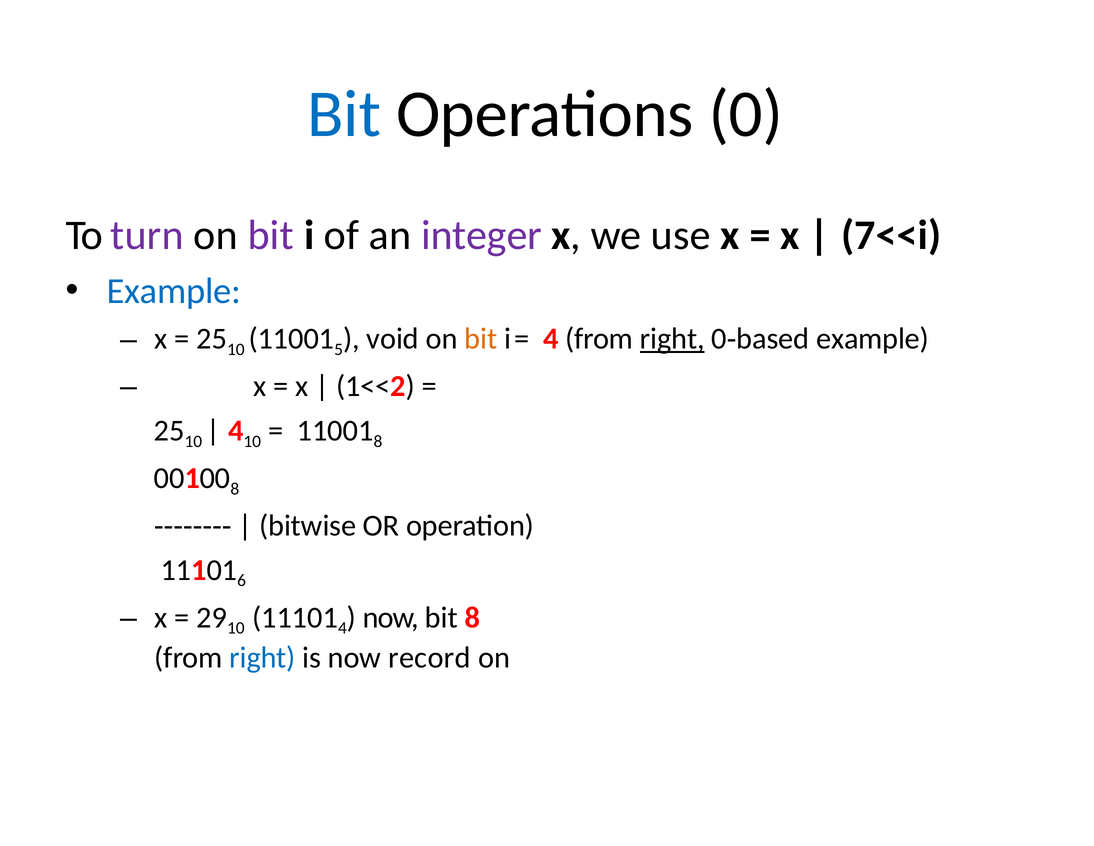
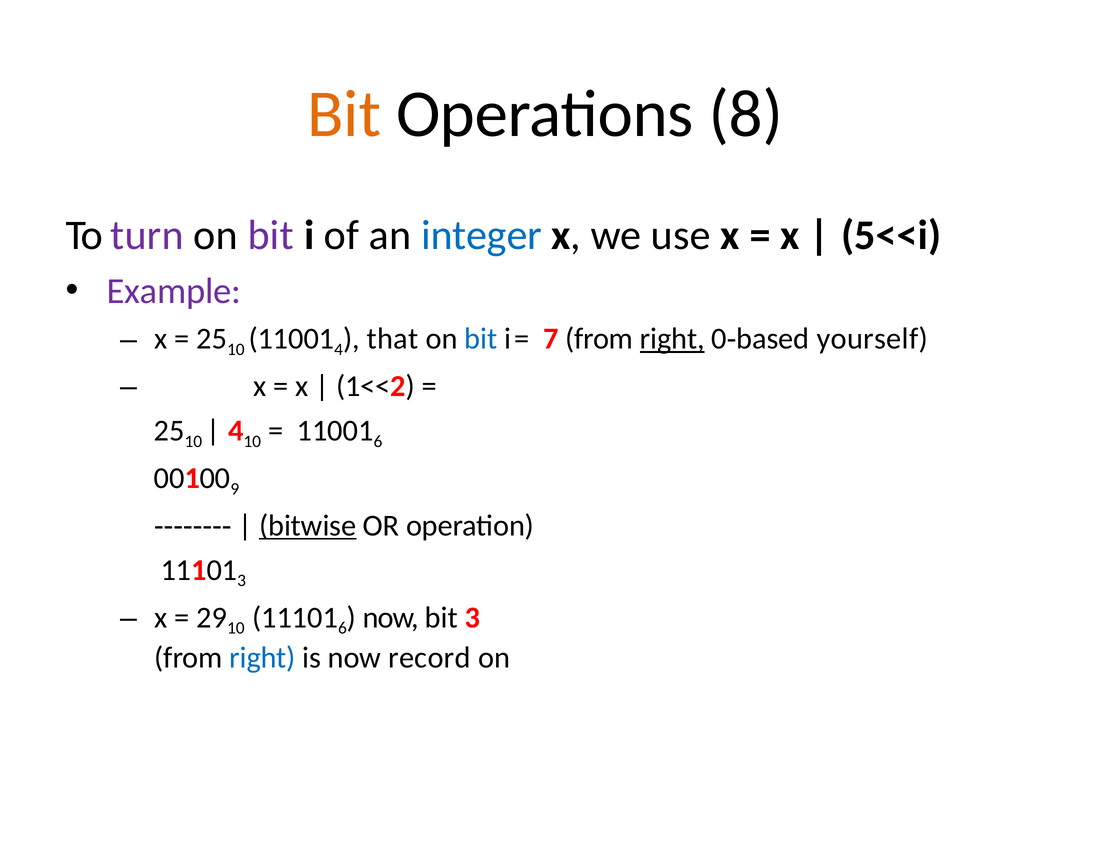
Bit colour: blue -> orange (344, 114)
Operations 0: 0 -> 8 (746, 114)
integer colour: purple -> blue (482, 235)
7<<i: 7<<i -> 5<<i (891, 235)
Example colour: blue -> purple (174, 291)
5: 5 -> 4 (339, 349)
void: void -> that (392, 339)
bit colour: orange -> blue (481, 339)
i= 4: 4 -> 7 (551, 339)
example: example -> yourself (872, 339)
8: 8 -> 6 (378, 441)
8: 8 -> 9 (235, 488)
bitwise underline: none -> present (308, 525)
6: 6 -> 3 (242, 580)
4: 4 -> 6 (342, 628)
bit 8: 8 -> 3 (472, 617)
